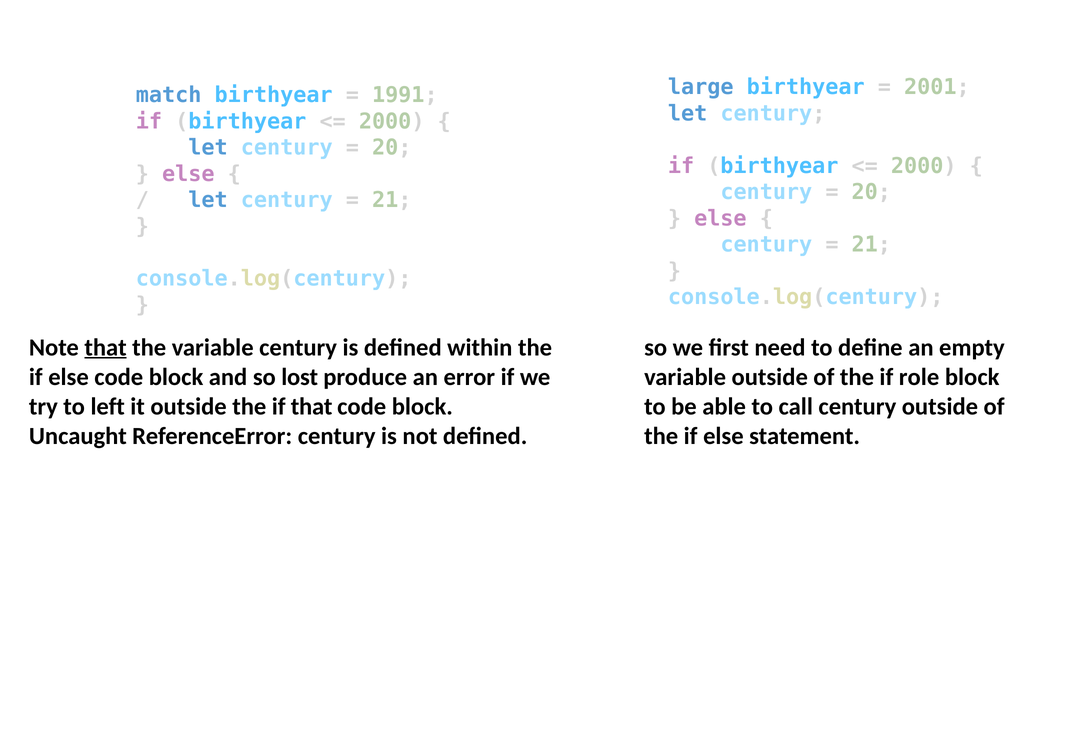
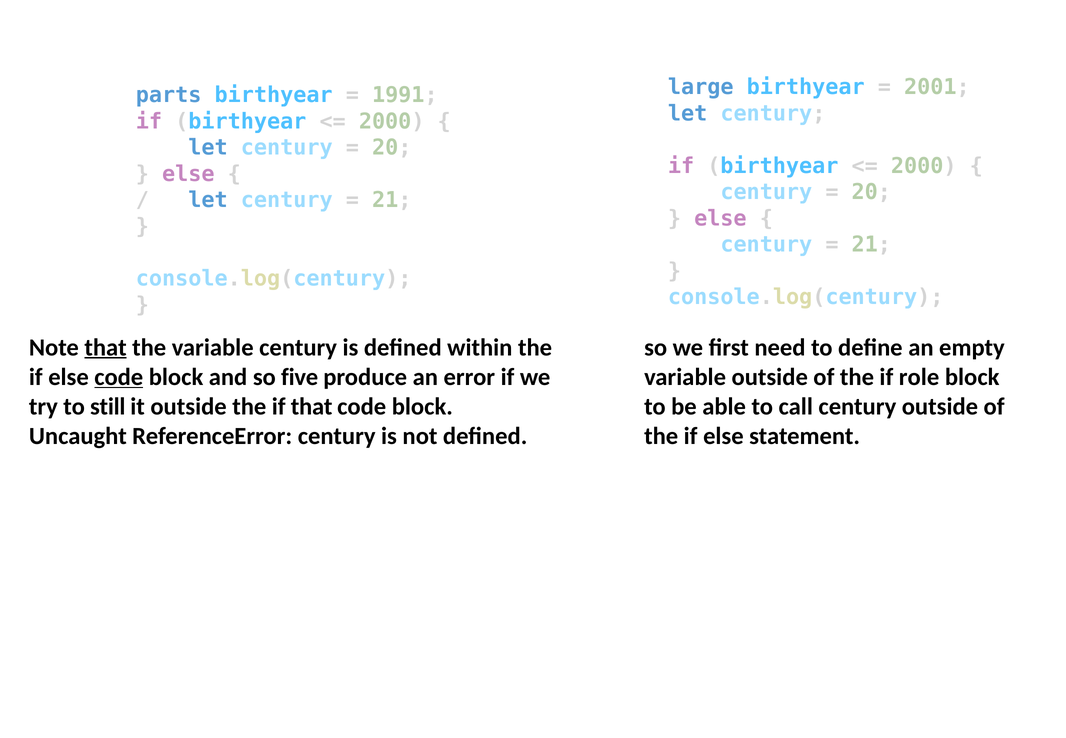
match: match -> parts (169, 95)
code underline: none -> present (119, 377)
lost: lost -> five (300, 377)
left: left -> still (108, 406)
